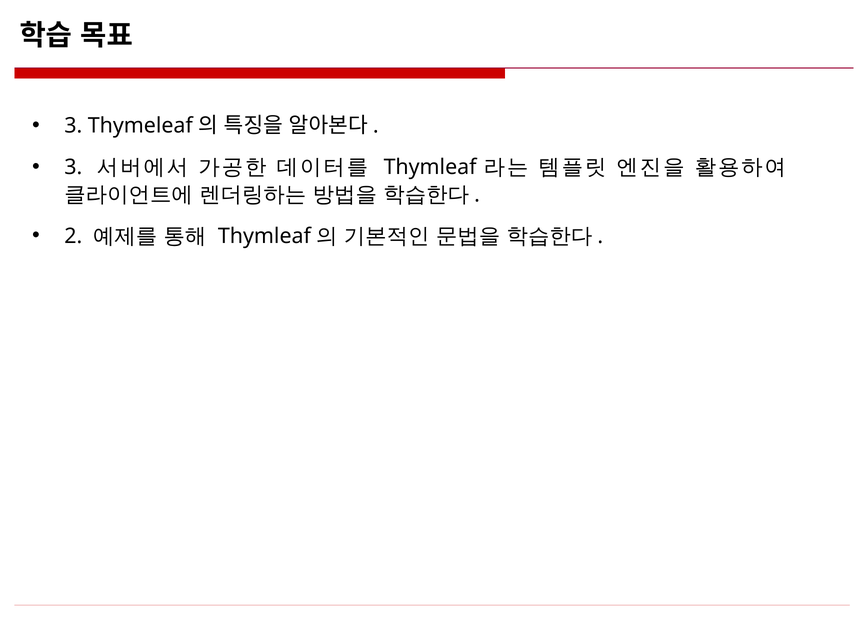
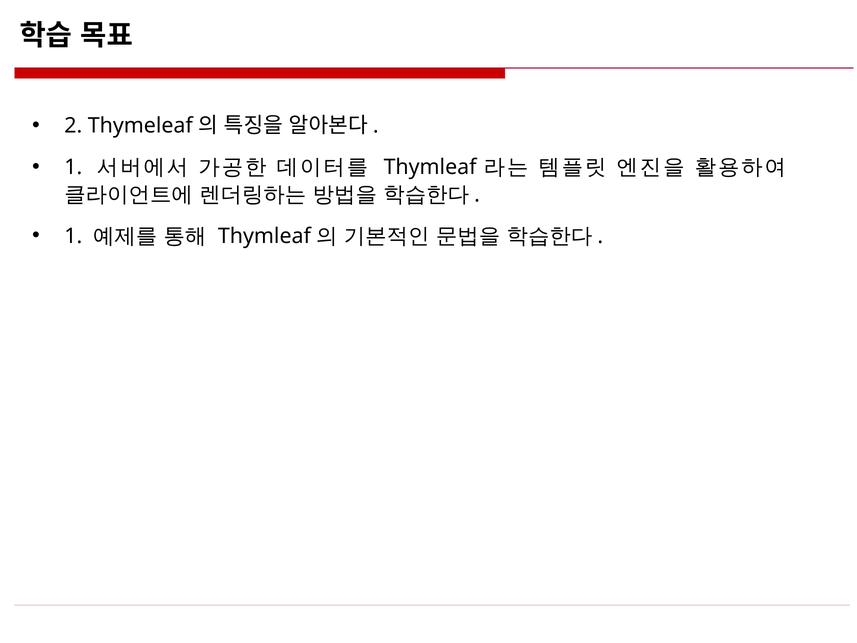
3: 3 -> 2 (73, 126)
3: 3 -> 1 (73, 167)
2: 2 -> 1 (73, 236)
